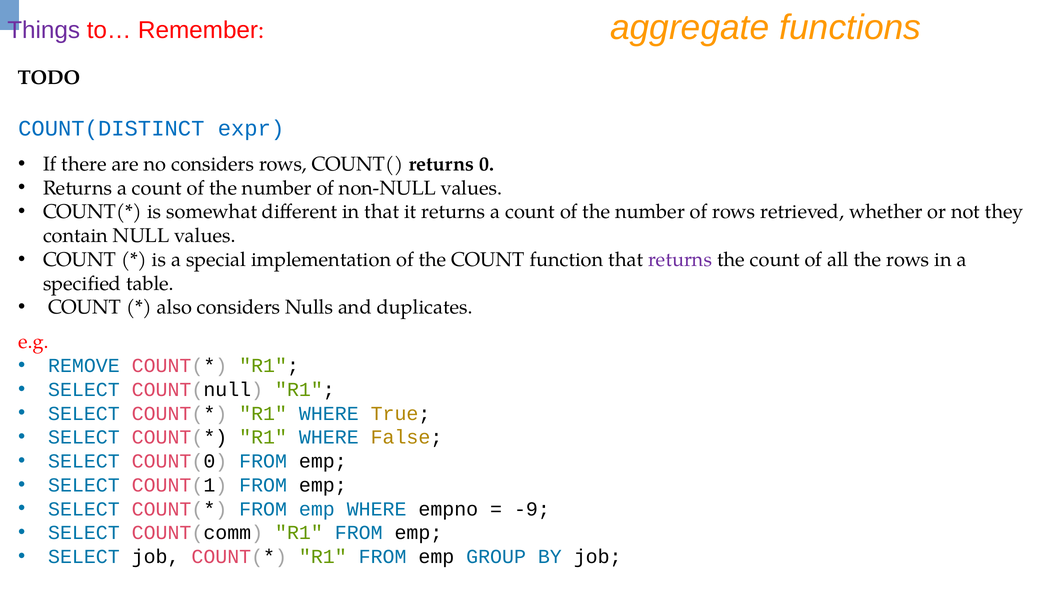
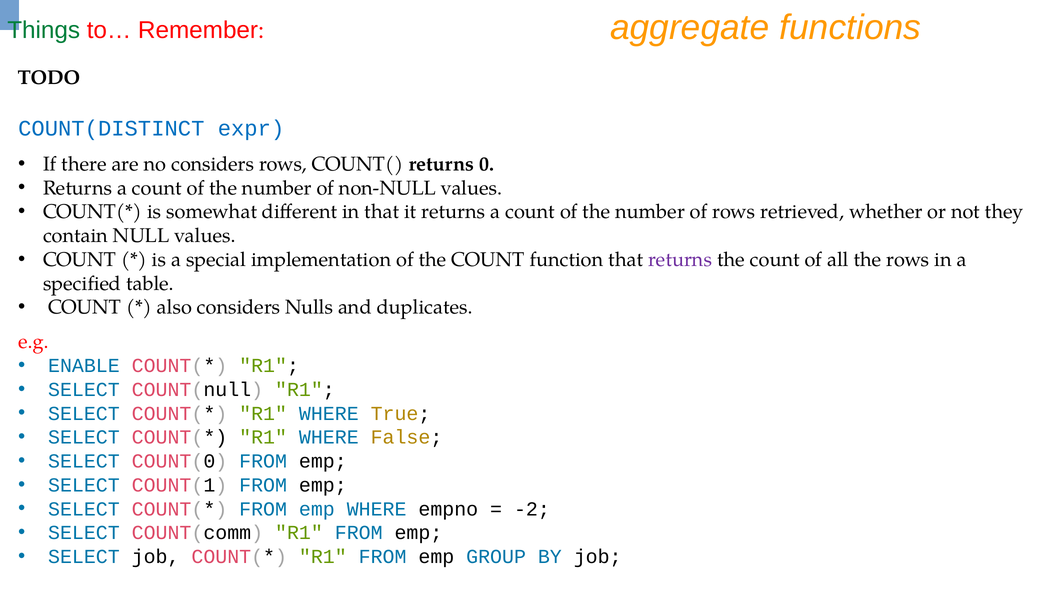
Things colour: purple -> green (44, 30)
REMOVE: REMOVE -> ENABLE (84, 366)
-9: -9 -> -2 (532, 509)
